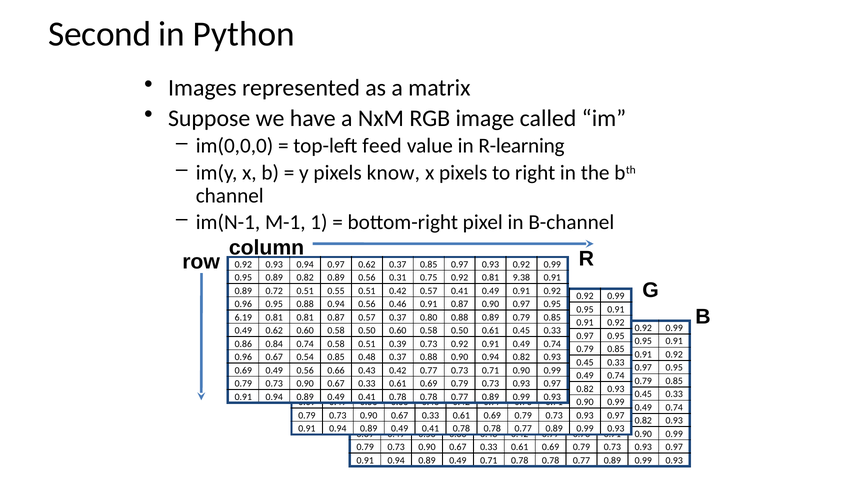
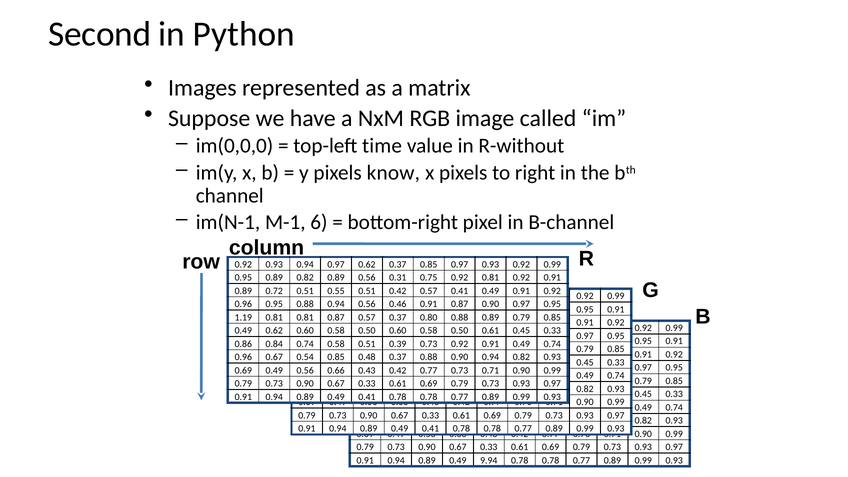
feed: feed -> time (382, 146)
R-learning: R-learning -> R-without (521, 146)
1: 1 -> 6 (319, 222)
0.81 9.38: 9.38 -> 0.92 (521, 278)
6.19: 6.19 -> 1.19 (243, 317)
0.49 0.71: 0.71 -> 9.94 (489, 460)
